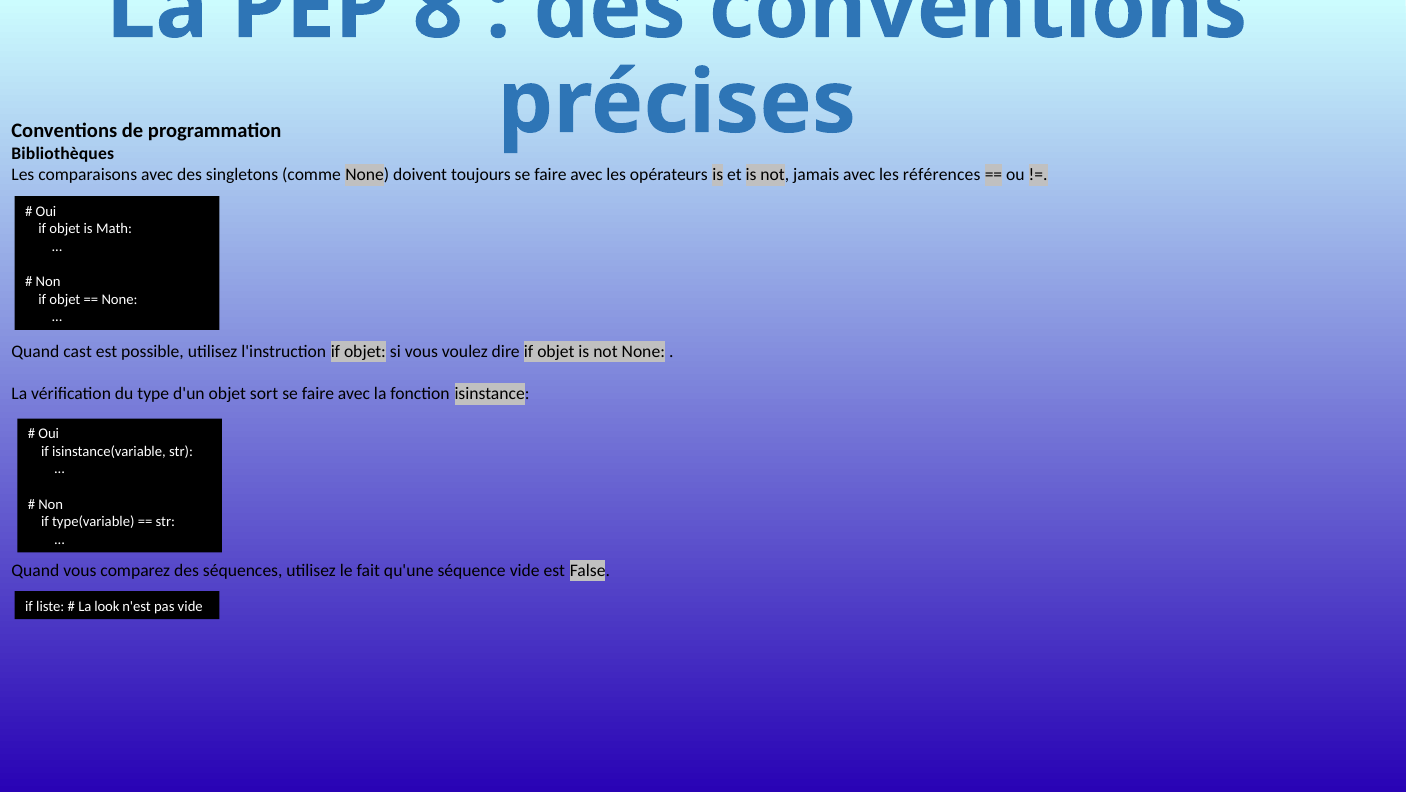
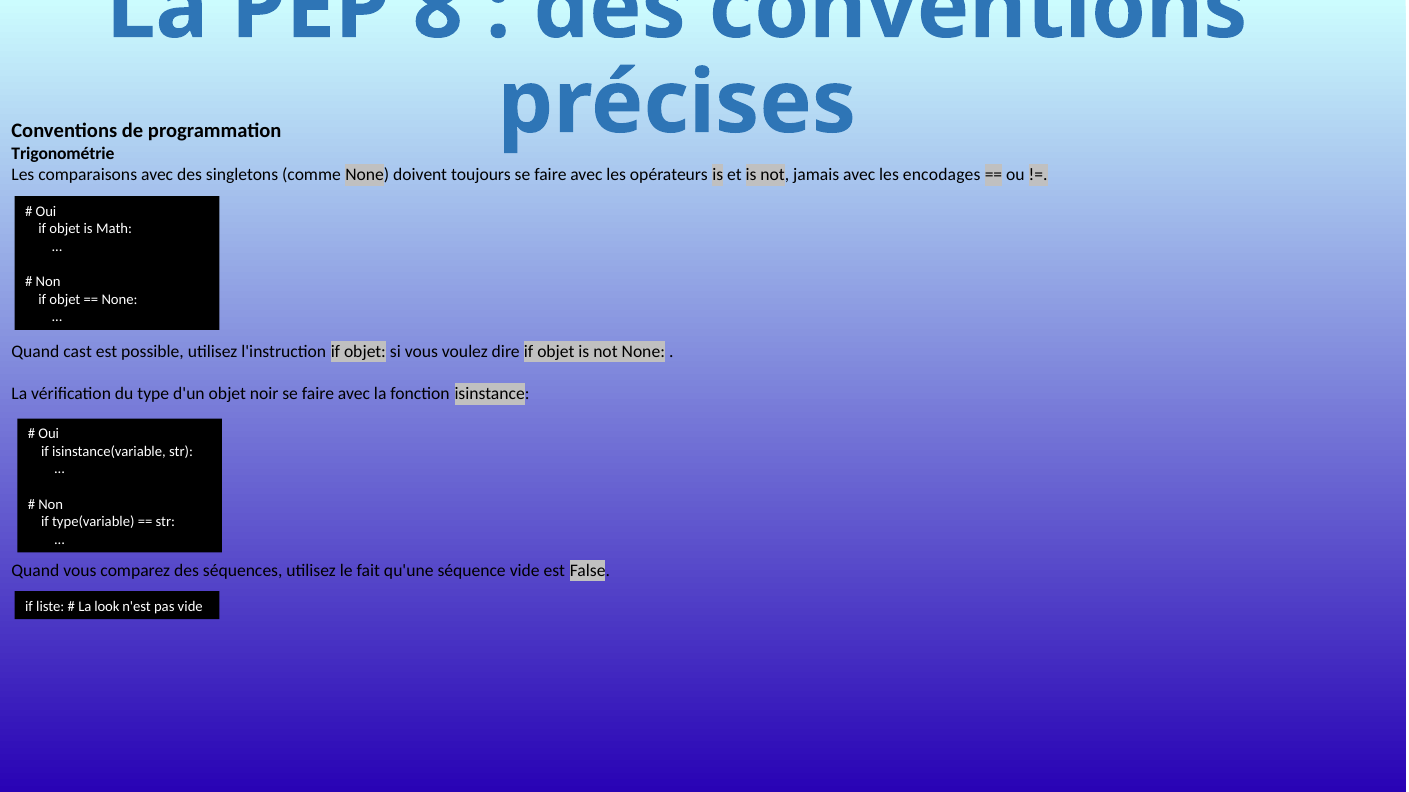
Bibliothèques: Bibliothèques -> Trigonométrie (63, 154)
références: références -> encodages (942, 175)
sort: sort -> noir (264, 394)
